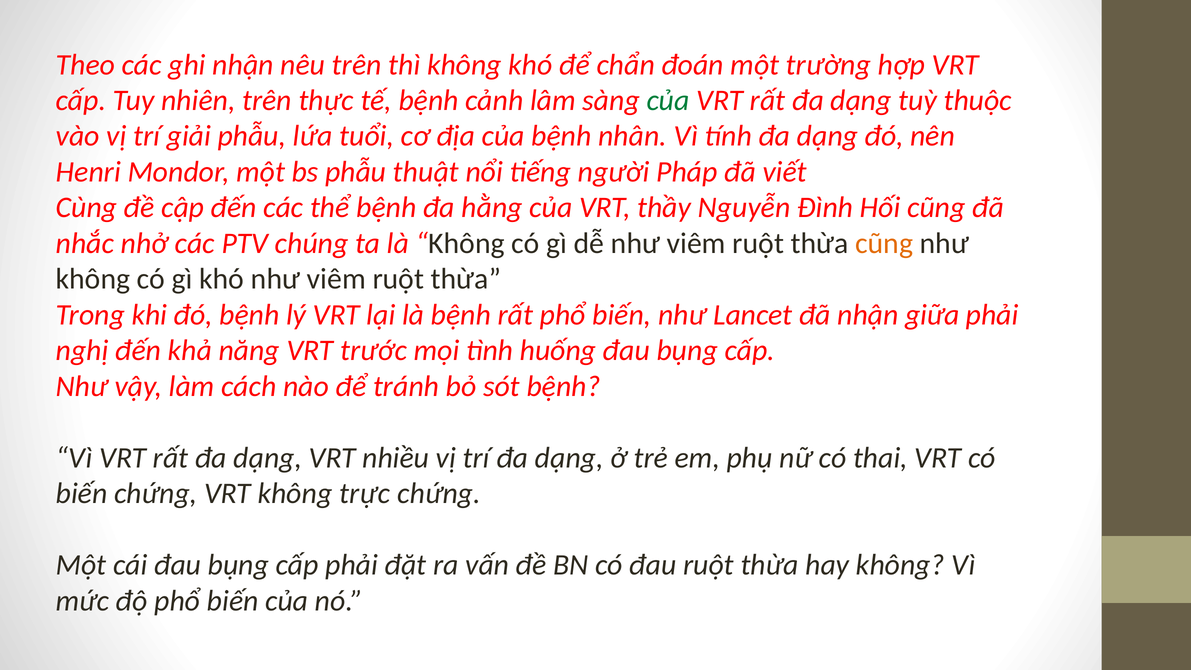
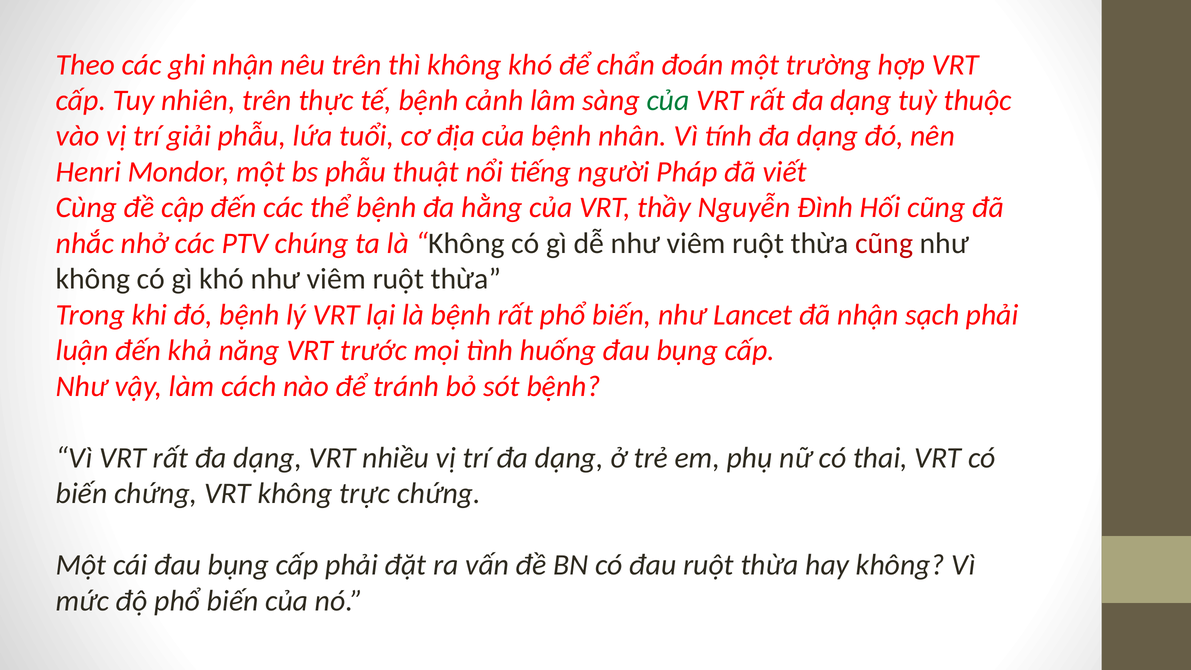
cũng colour: orange -> red (884, 243)
giữa: giữa -> sạch (932, 315)
nghị: nghị -> luận (82, 351)
